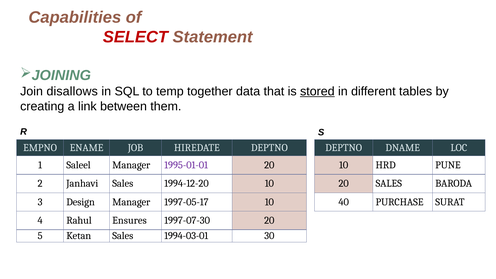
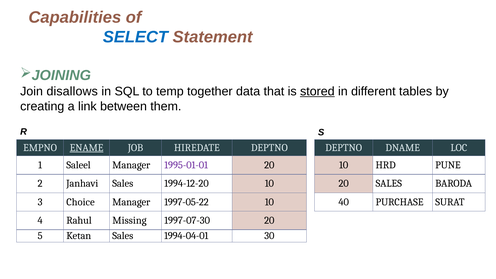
SELECT colour: red -> blue (135, 37)
ENAME underline: none -> present (87, 148)
Design: Design -> Choice (81, 202)
1997-05-17: 1997-05-17 -> 1997-05-22 (186, 202)
Ensures: Ensures -> Missing (129, 220)
1994-03-01: 1994-03-01 -> 1994-04-01 (186, 236)
